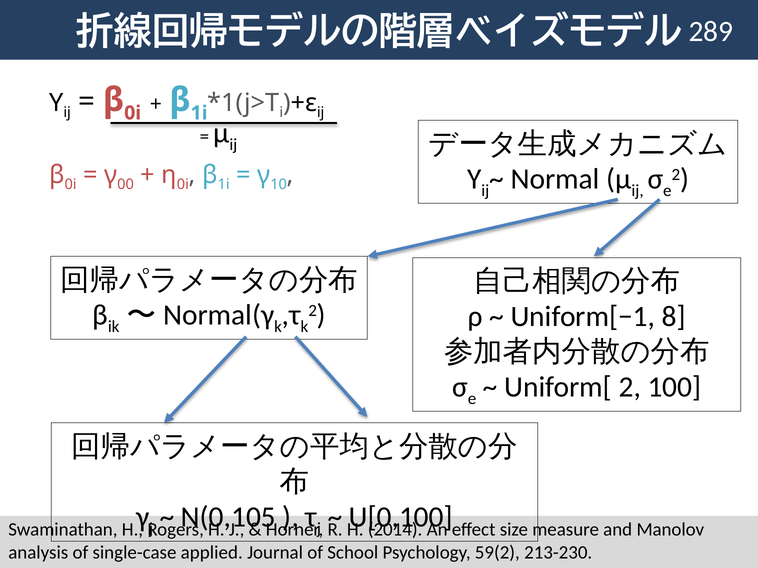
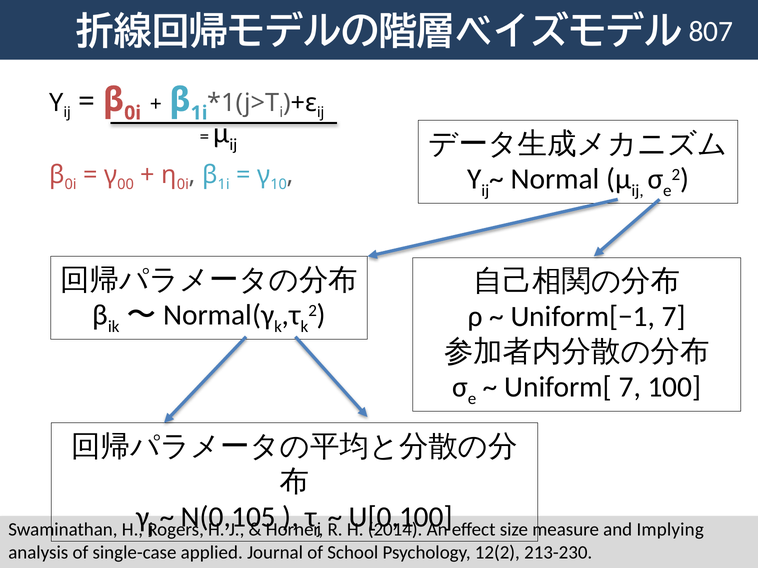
289: 289 -> 807 (711, 32)
Uniform[−1 8: 8 -> 7 (674, 317)
Uniform[ 2: 2 -> 7 (630, 387)
Manolov: Manolov -> Implying (670, 530)
59(2: 59(2 -> 12(2 (497, 553)
